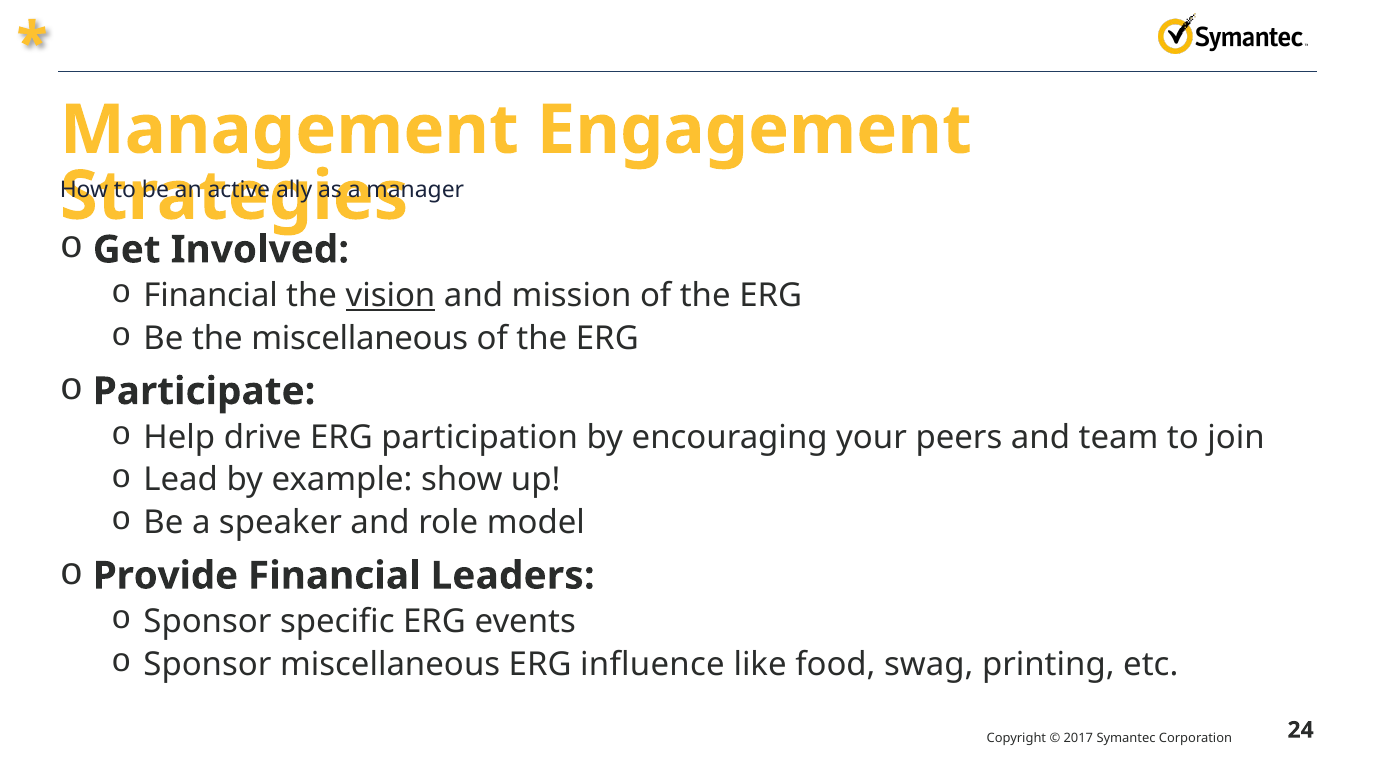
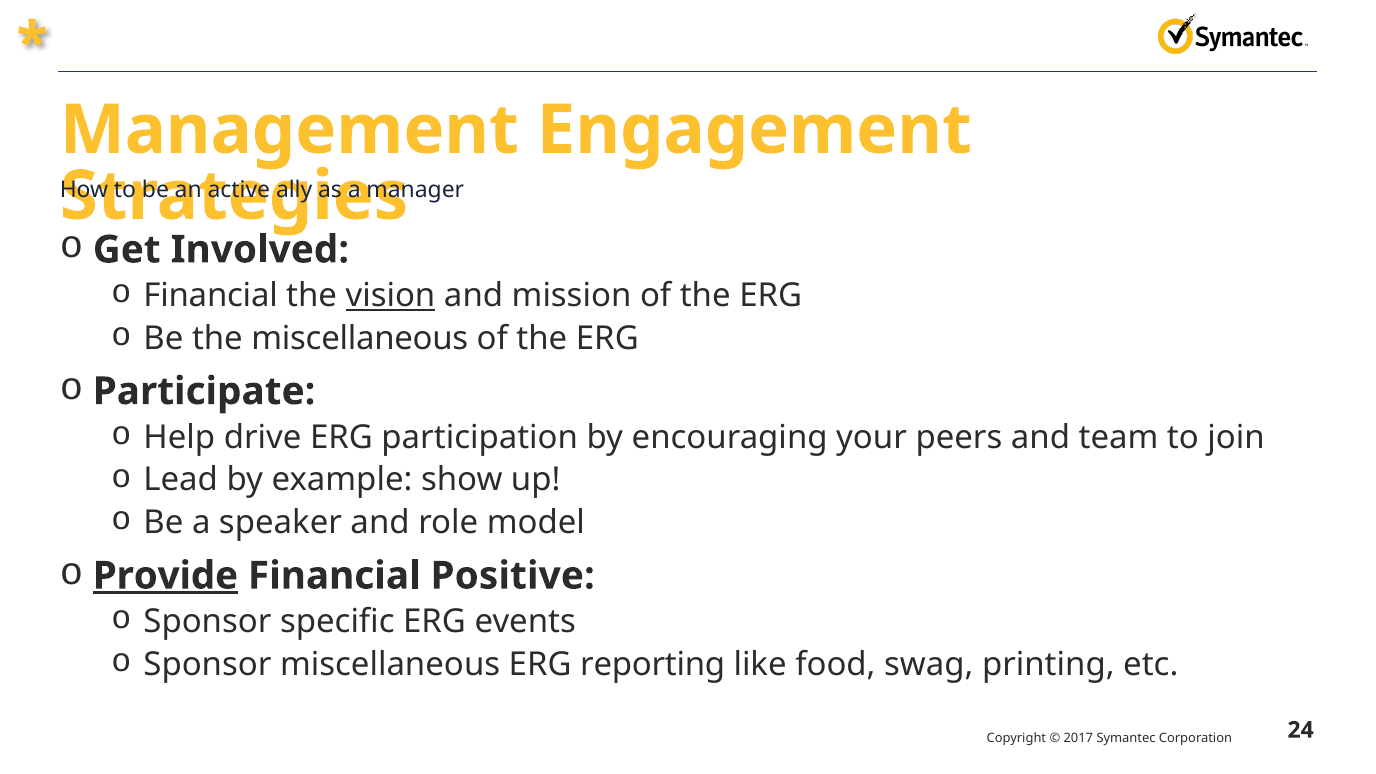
Provide underline: none -> present (165, 576)
Leaders: Leaders -> Positive (513, 576)
influence: influence -> reporting (653, 664)
